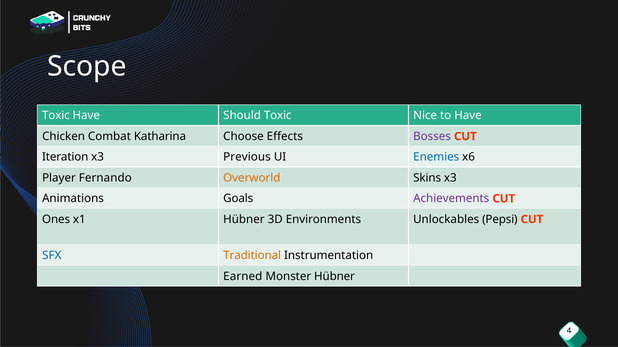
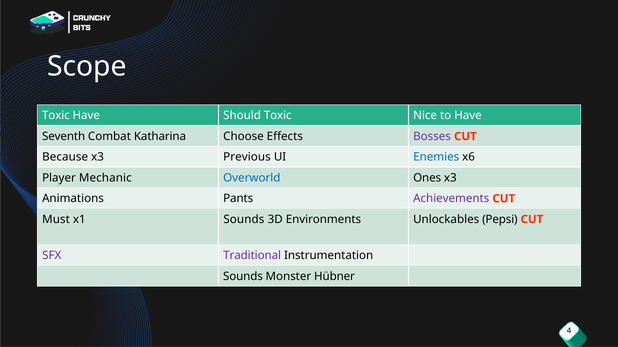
Chicken: Chicken -> Seventh (64, 137)
Iteration: Iteration -> Because (65, 157)
Fernando: Fernando -> Mechanic (105, 178)
Overworld colour: orange -> blue (252, 178)
Skins: Skins -> Ones (427, 178)
Goals: Goals -> Pants (238, 199)
Ones: Ones -> Must (56, 220)
Hübner: Hübner -> Sounds (244, 220)
SFX colour: blue -> purple (52, 256)
Traditional colour: orange -> purple (252, 256)
Earned: Earned -> Sounds (243, 277)
